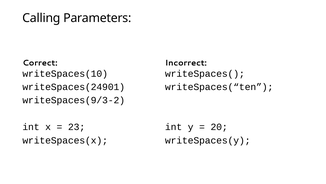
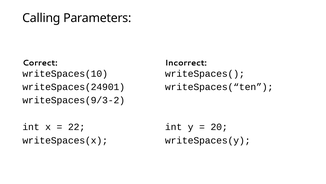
23: 23 -> 22 (77, 127)
